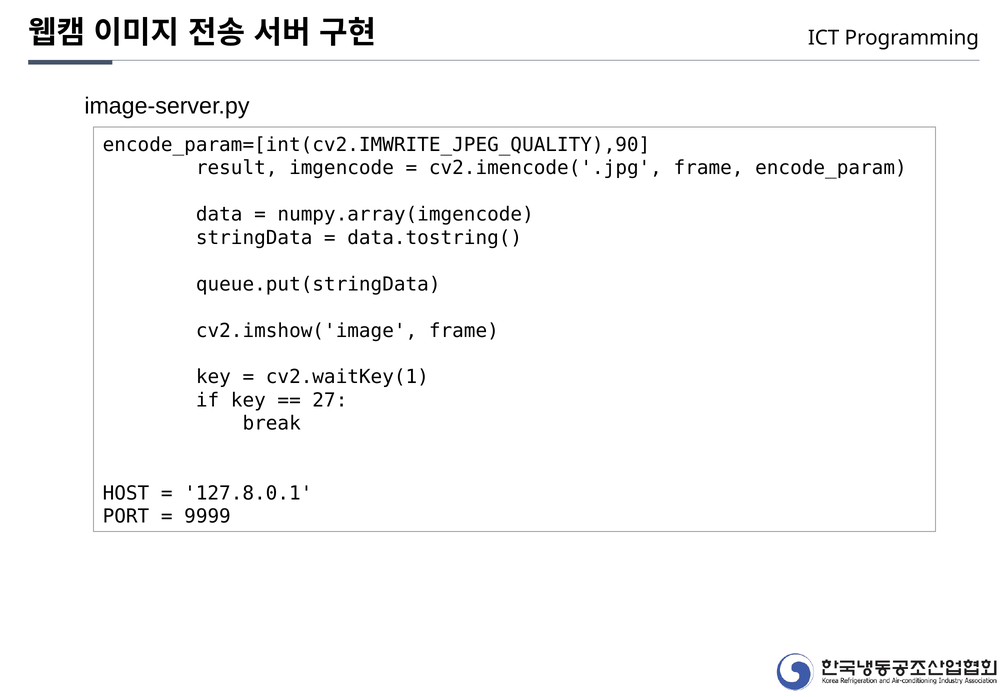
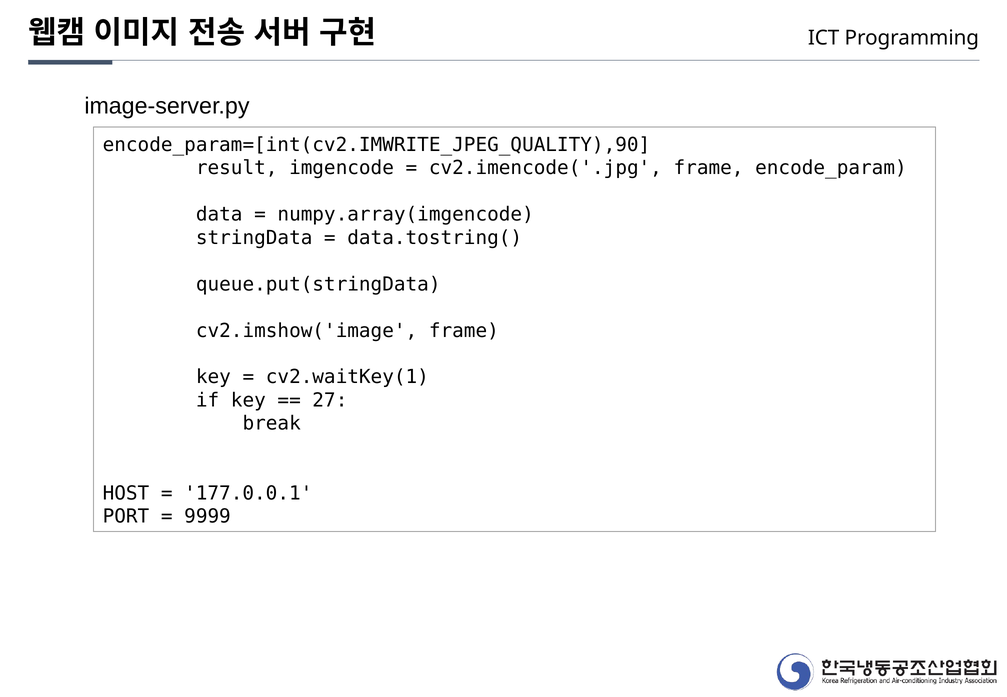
127.8.0.1: 127.8.0.1 -> 177.0.0.1 (248, 493)
